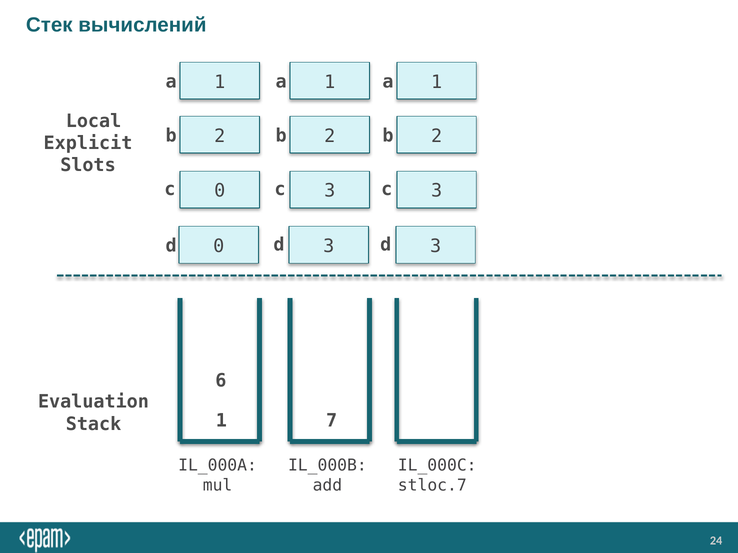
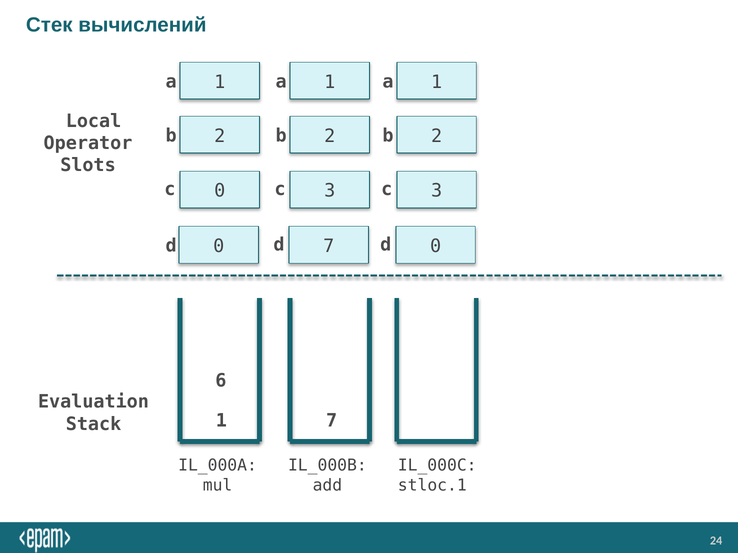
Explicit: Explicit -> Operator (88, 143)
d 3: 3 -> 0 (436, 246)
0 3: 3 -> 7 (329, 246)
stloc.7: stloc.7 -> stloc.1 (432, 486)
